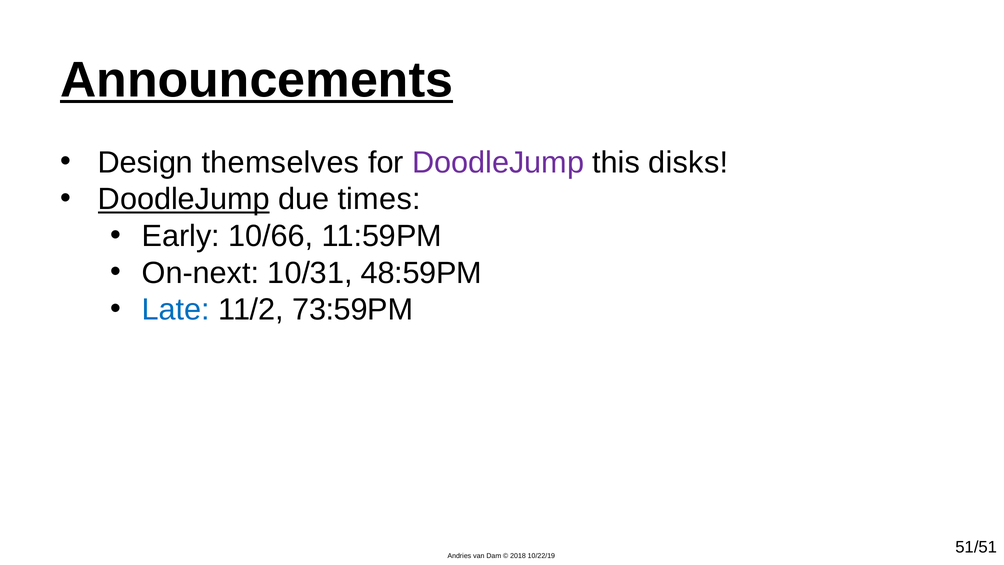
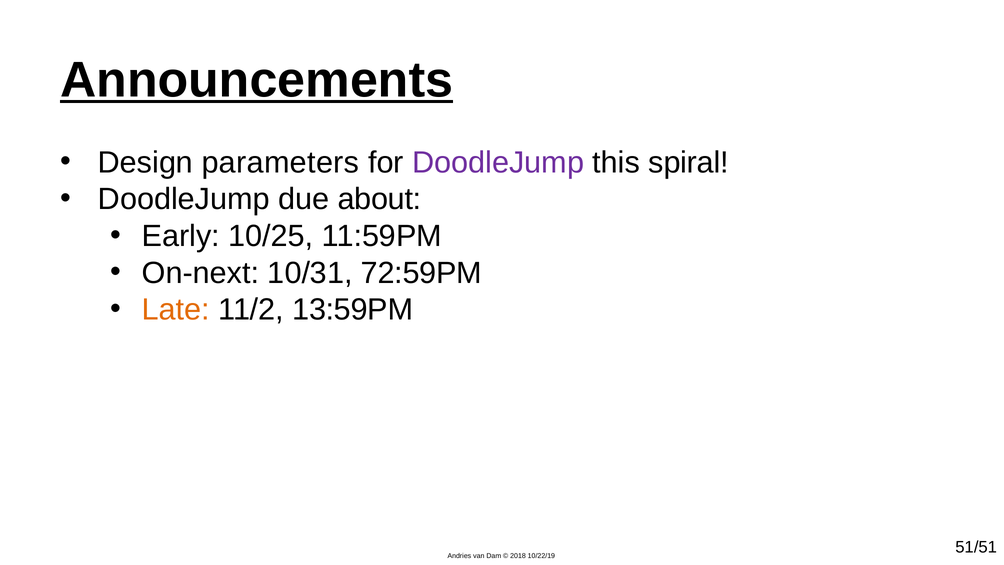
themselves: themselves -> parameters (280, 162)
disks: disks -> spiral (689, 162)
DoodleJump underline: present -> none (184, 199)
times: times -> about (379, 199)
10/66: 10/66 -> 10/25 (271, 236)
48:59PM: 48:59PM -> 72:59PM (421, 273)
Late colour: blue -> orange (176, 310)
73:59PM: 73:59PM -> 13:59PM (353, 310)
